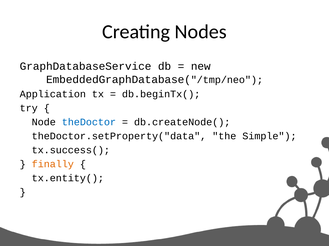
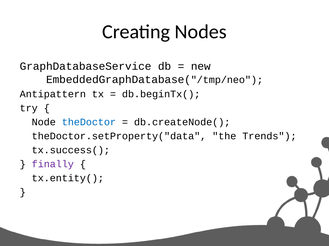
Application: Application -> Antipattern (53, 94)
Simple: Simple -> Trends (269, 136)
finally colour: orange -> purple (53, 165)
